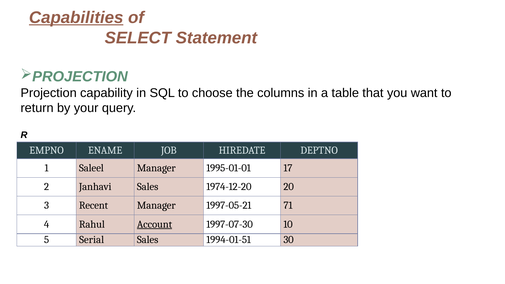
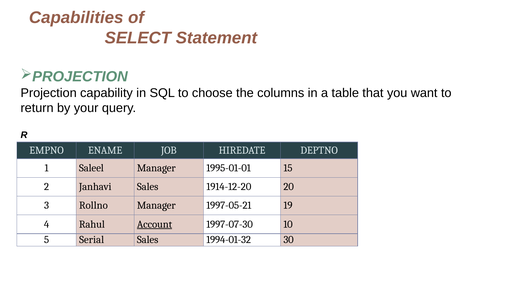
Capabilities underline: present -> none (76, 18)
17: 17 -> 15 (288, 168)
1974-12-20: 1974-12-20 -> 1914-12-20 (229, 187)
Recent: Recent -> Rollno (93, 206)
71: 71 -> 19 (288, 206)
1994-01-51: 1994-01-51 -> 1994-01-32 (229, 240)
